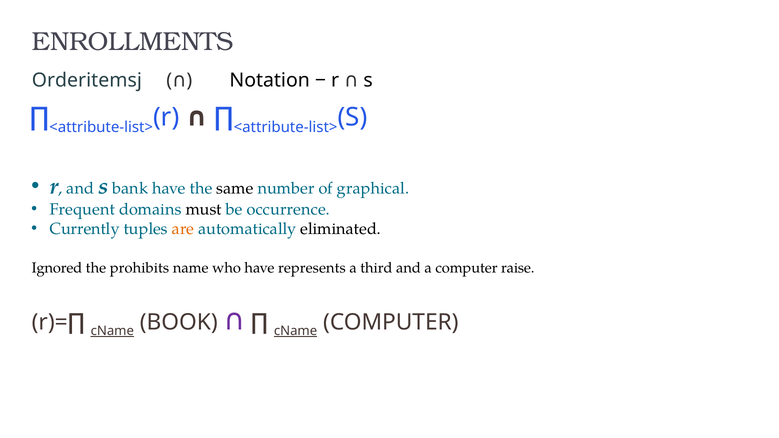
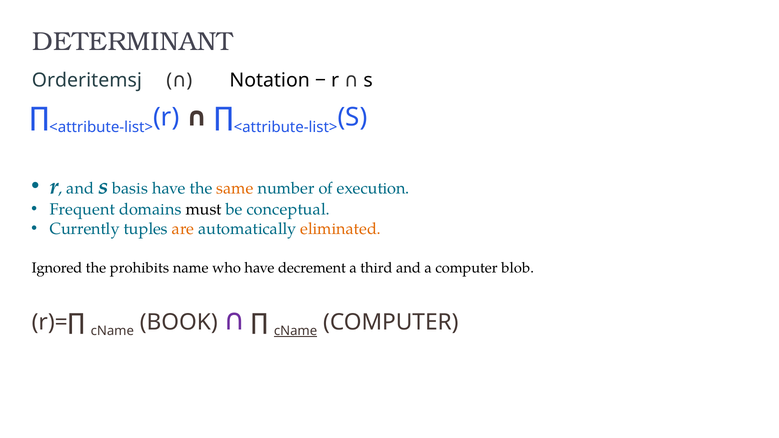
ENROLLMENTS: ENROLLMENTS -> DETERMINANT (132, 42)
bank: bank -> basis (130, 188)
same colour: black -> orange (235, 188)
graphical: graphical -> execution (373, 188)
occurrence: occurrence -> conceptual (288, 209)
eliminated colour: black -> orange (341, 229)
represents: represents -> decrement (312, 268)
raise: raise -> blob (518, 268)
cName underline: present -> none (112, 331)
